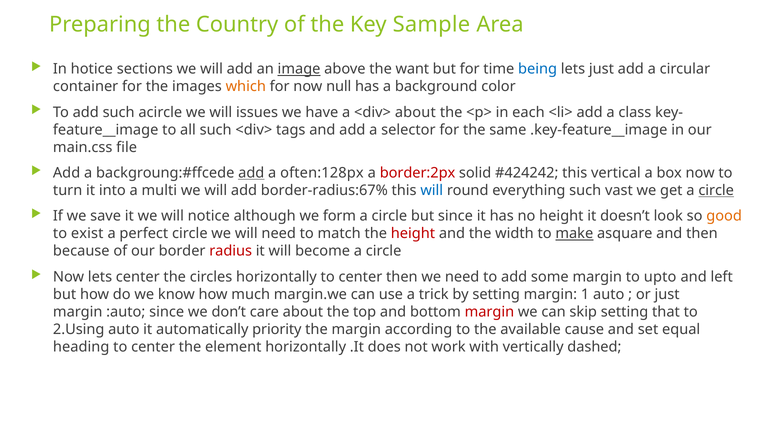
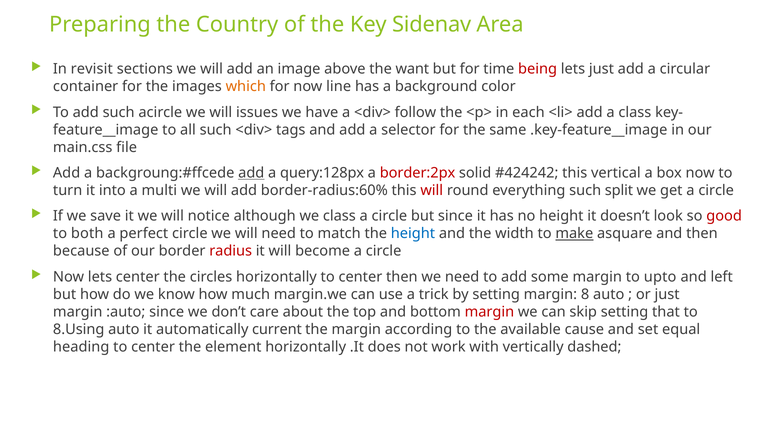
Sample: Sample -> Sidenav (432, 25)
hotice: hotice -> revisit (92, 69)
image underline: present -> none (299, 69)
being colour: blue -> red (538, 69)
null: null -> line (339, 87)
<div> about: about -> follow (415, 112)
often:128px: often:128px -> query:128px (322, 173)
border-radius:67%: border-radius:67% -> border-radius:60% (324, 191)
will colour: blue -> red (432, 191)
vast: vast -> split (619, 191)
circle underline: present -> none (716, 191)
we form: form -> class (339, 216)
good colour: orange -> red (724, 216)
exist: exist -> both (87, 234)
height colour: red -> blue (413, 234)
1: 1 -> 8 (585, 294)
2.Using: 2.Using -> 8.Using (79, 329)
priority: priority -> current (277, 329)
